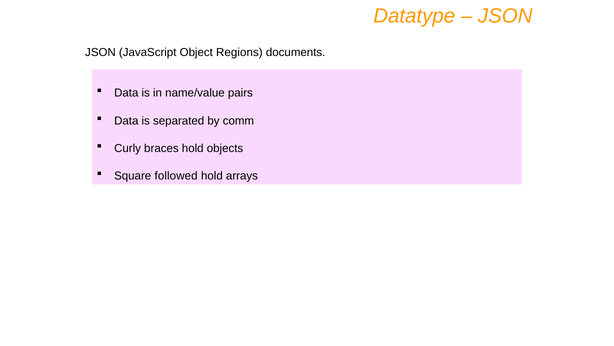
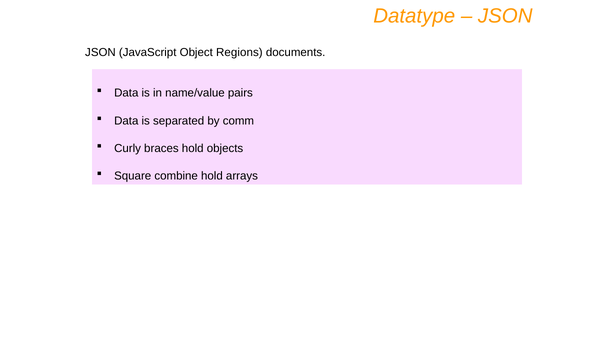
followed: followed -> combine (176, 176)
